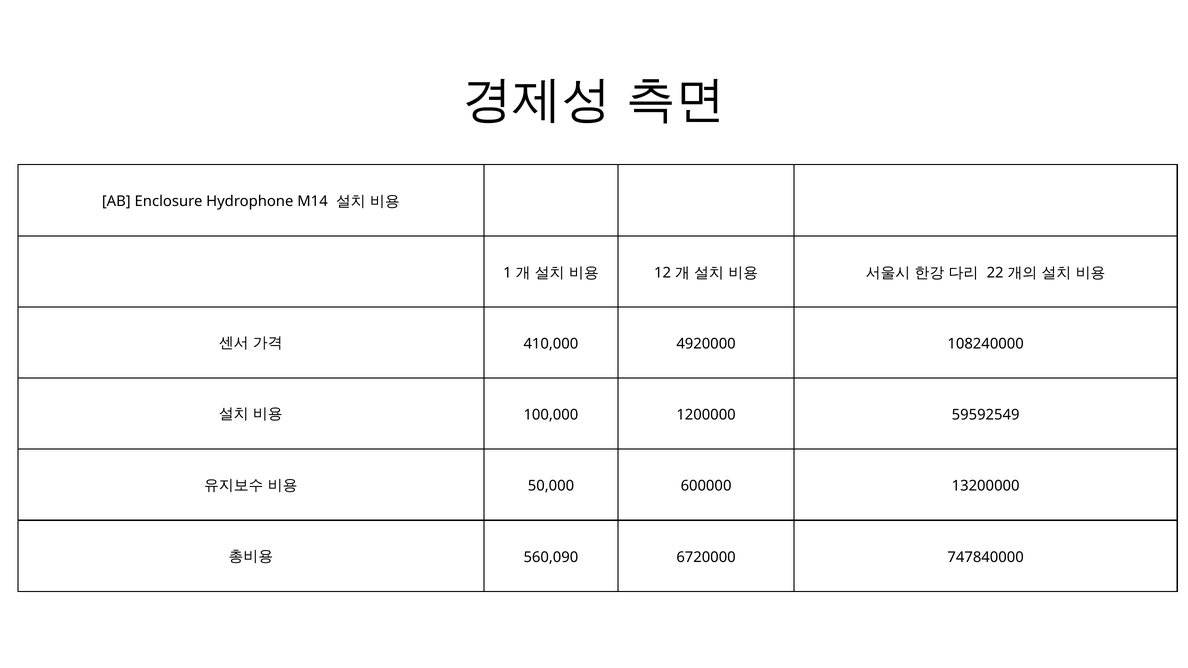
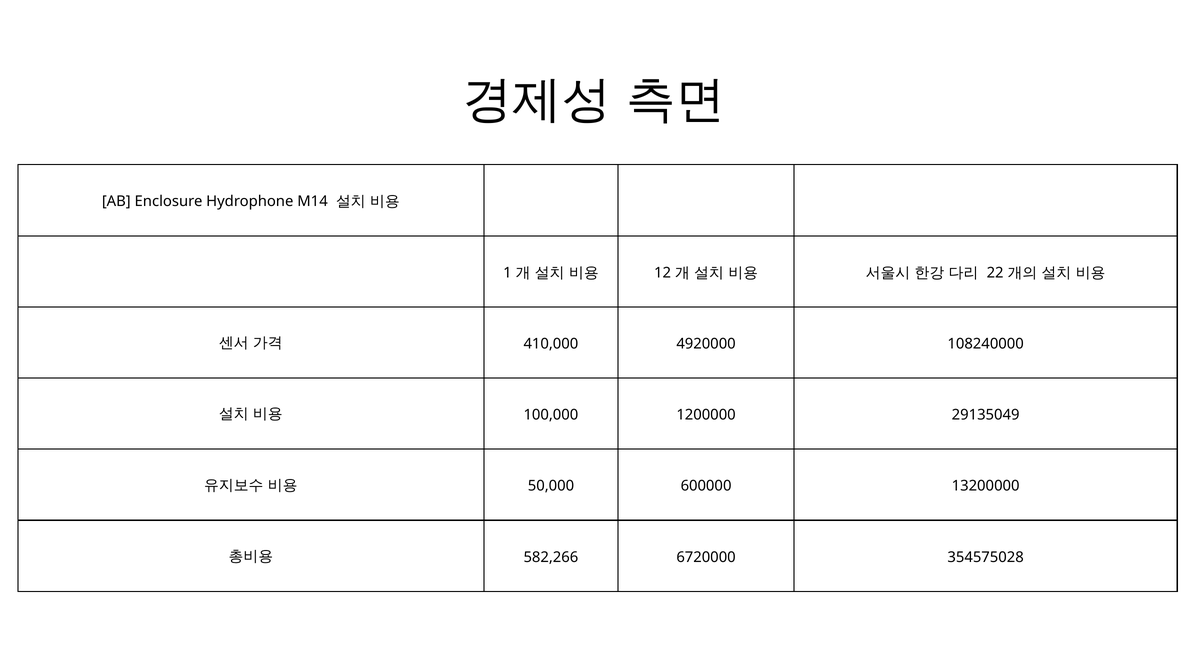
59592549: 59592549 -> 29135049 (986, 415)
560,090: 560,090 -> 582,266 (551, 557)
747840000: 747840000 -> 354575028 (986, 557)
